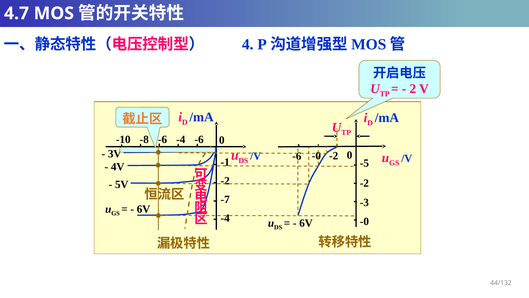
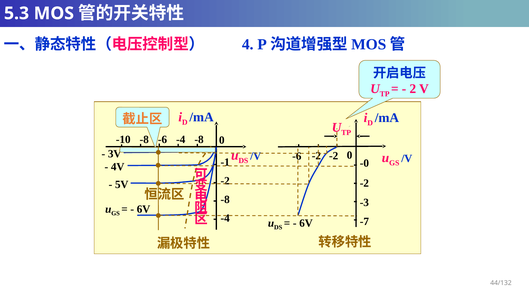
4.7: 4.7 -> 5.3 (17, 13)
-4 -6: -6 -> -8 (199, 139)
-0: -0 -> -2 (316, 156)
-5: -5 -> -0 (364, 163)
-7: -7 -> -8 (225, 199)
-0: -0 -> -7 (364, 221)
